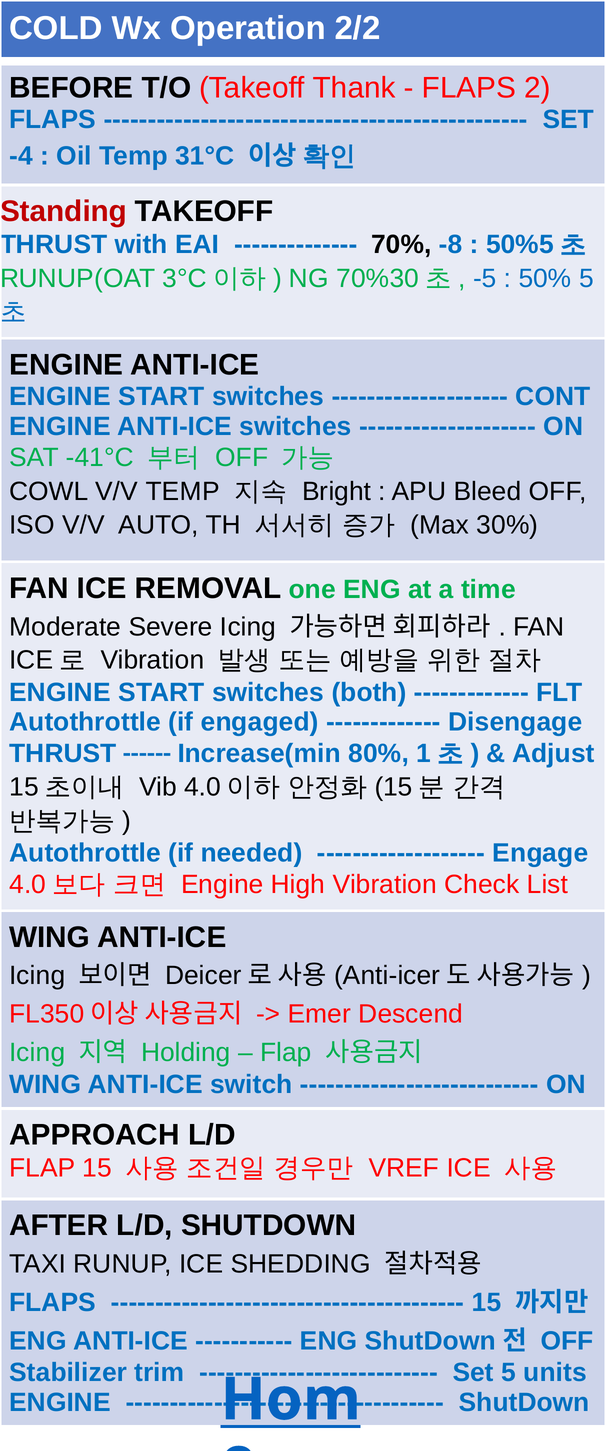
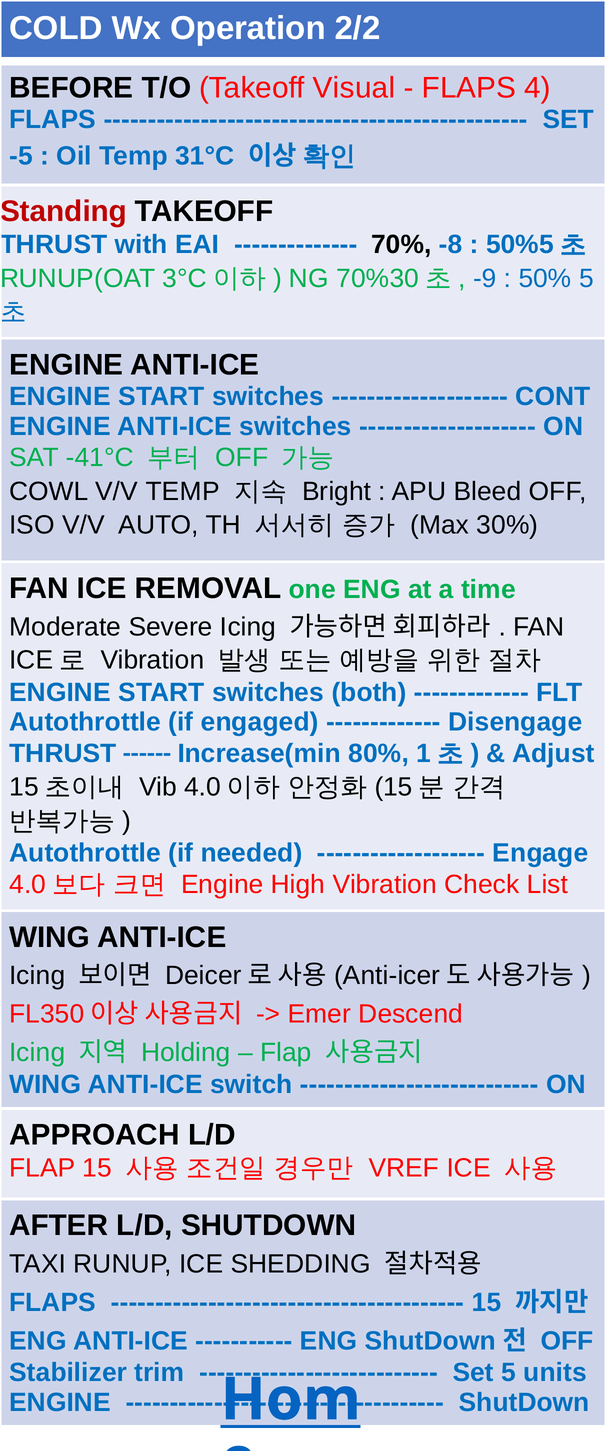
Thank: Thank -> Visual (354, 88)
2: 2 -> 4 (537, 88)
-4: -4 -> -5 (21, 156)
-5: -5 -> -9 (485, 278)
